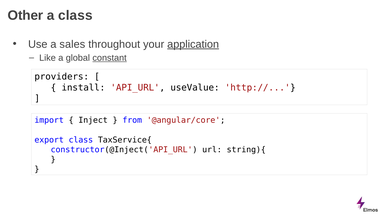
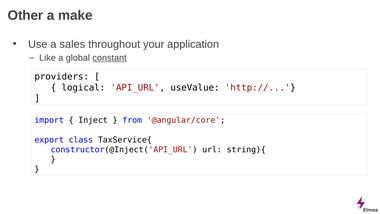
a class: class -> make (75, 15)
application underline: present -> none (193, 44)
install: install -> logical (83, 88)
